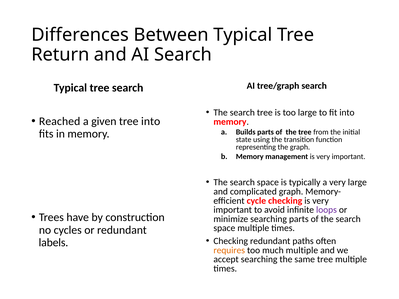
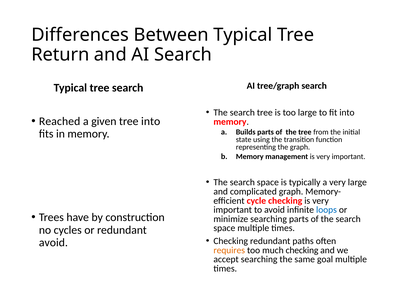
loops colour: purple -> blue (326, 210)
labels: labels -> avoid (53, 243)
much multiple: multiple -> checking (302, 250)
same tree: tree -> goal (325, 260)
